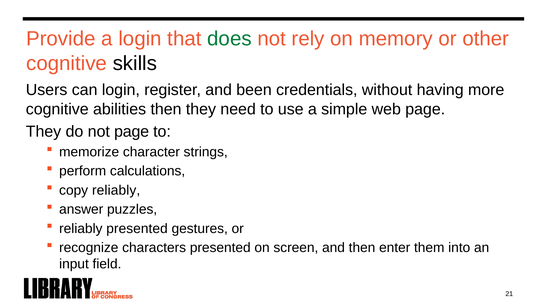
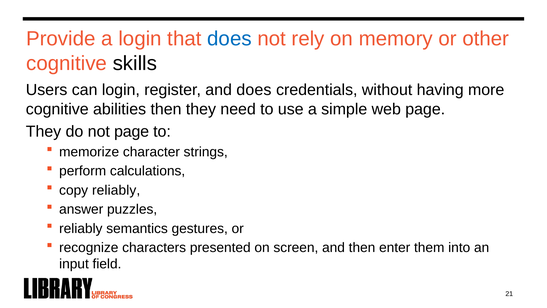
does colour: green -> blue (229, 39)
and been: been -> does (254, 90)
reliably presented: presented -> semantics (137, 228)
